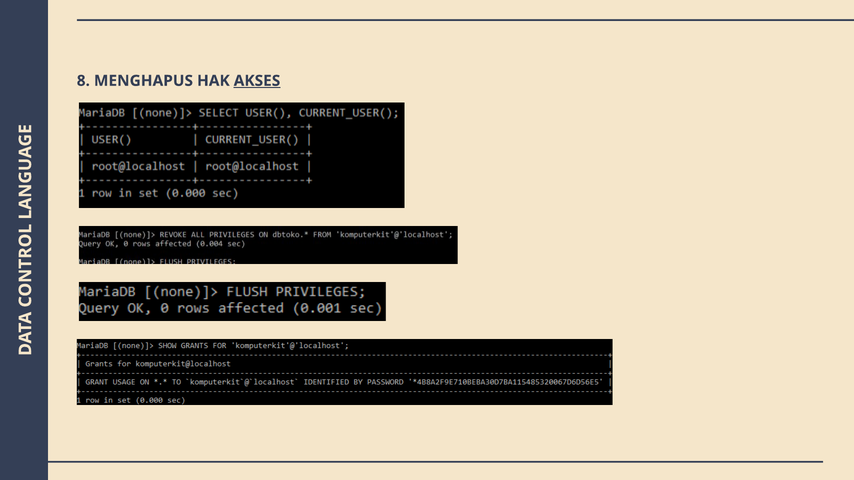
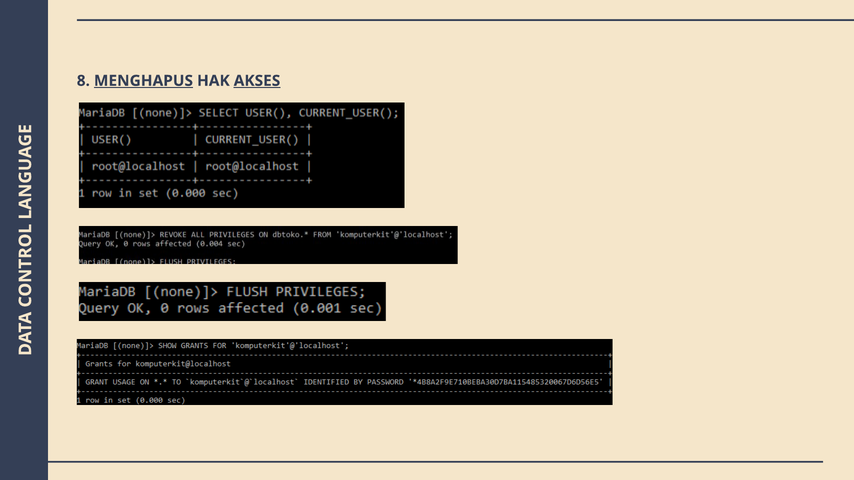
MENGHAPUS underline: none -> present (143, 81)
